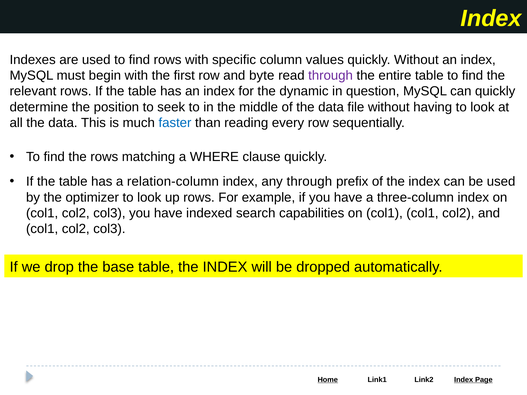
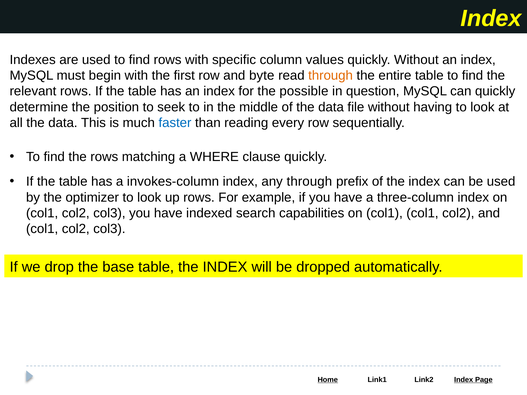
through colour: purple -> orange (331, 76)
dynamic: dynamic -> possible (304, 91)
relation-column: relation-column -> invokes-column (173, 182)
